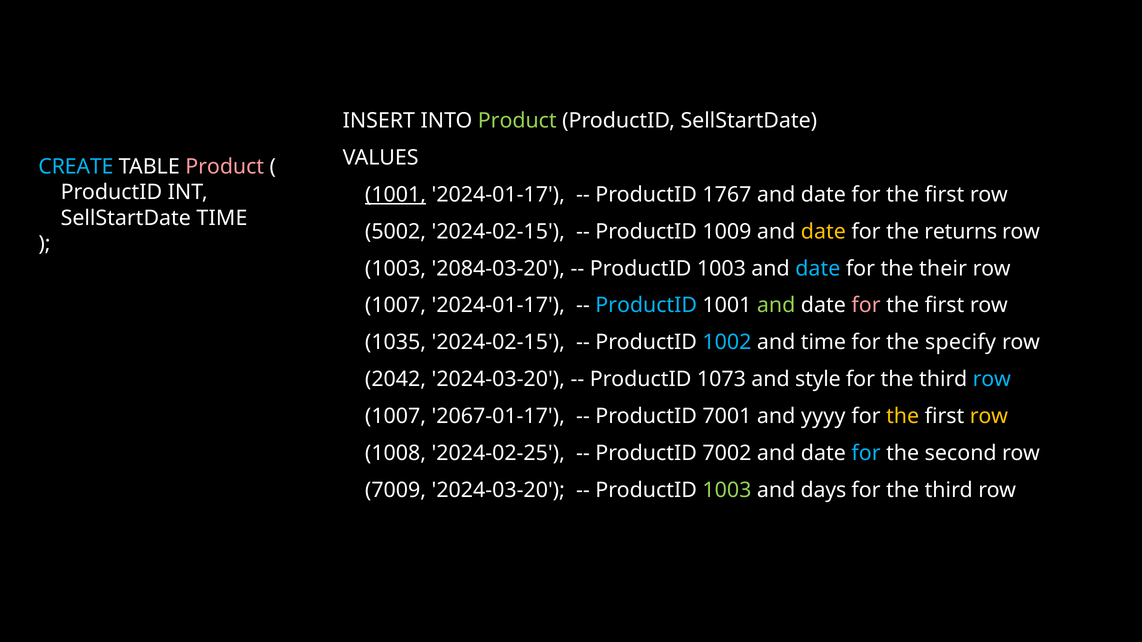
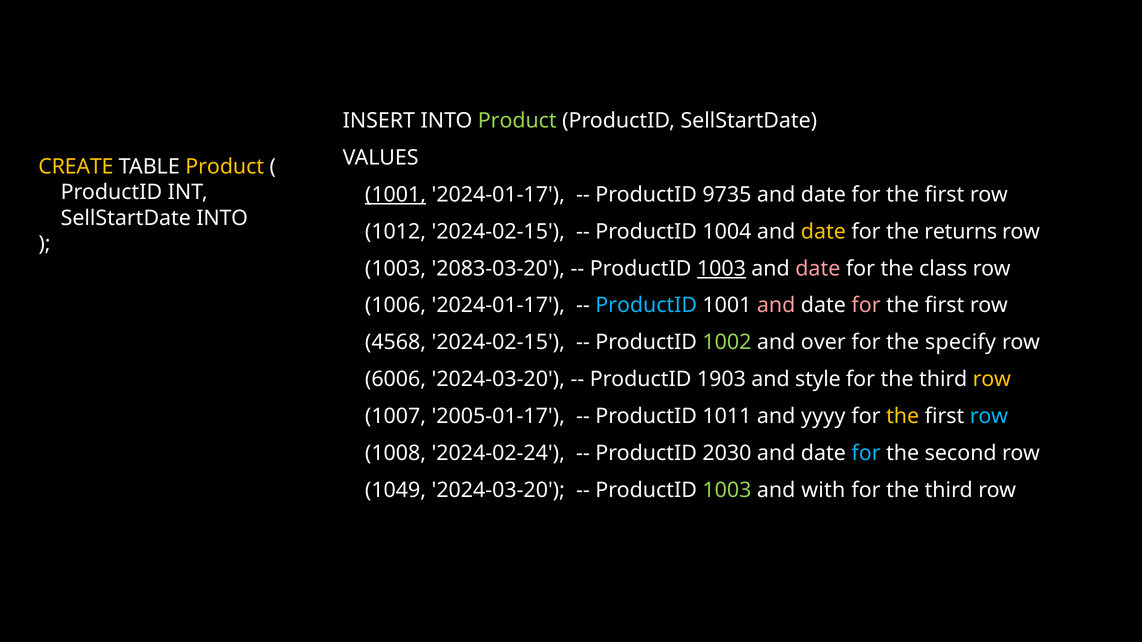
CREATE colour: light blue -> yellow (76, 167)
Product colour: pink -> yellow (225, 167)
1767: 1767 -> 9735 (727, 195)
SellStartDate TIME: TIME -> INTO (222, 218)
5002: 5002 -> 1012 (396, 232)
1009: 1009 -> 1004 (727, 232)
2084-03-20: 2084-03-20 -> 2083-03-20 (498, 269)
1003 underline: none -> present (721, 269)
date colour: light blue -> pink (818, 269)
their: their -> class (943, 269)
1007: 1007 -> 1006 (396, 306)
and colour: light green -> pink (776, 306)
1035: 1035 -> 4568 (396, 343)
1002 colour: light blue -> light green (727, 343)
and time: time -> over (823, 343)
2042: 2042 -> 6006 (396, 380)
1073: 1073 -> 1903 (721, 380)
row colour: light blue -> yellow (992, 380)
2067-01-17: 2067-01-17 -> 2005-01-17 (498, 417)
7001: 7001 -> 1011 (727, 417)
row colour: yellow -> light blue (989, 417)
2024-02-25: 2024-02-25 -> 2024-02-24 (498, 454)
7002: 7002 -> 2030 (727, 454)
7009: 7009 -> 1049 (396, 491)
days: days -> with (823, 491)
